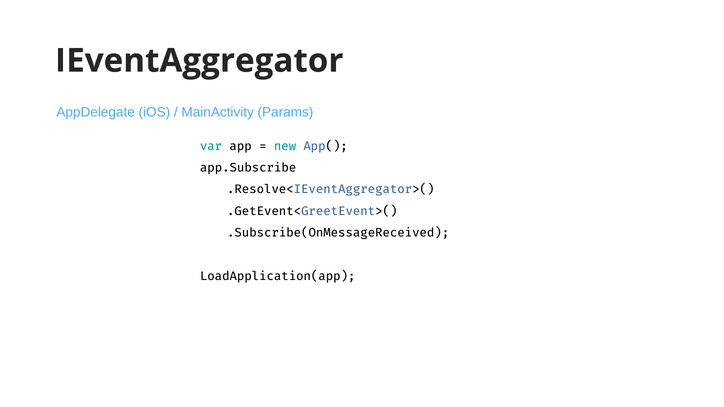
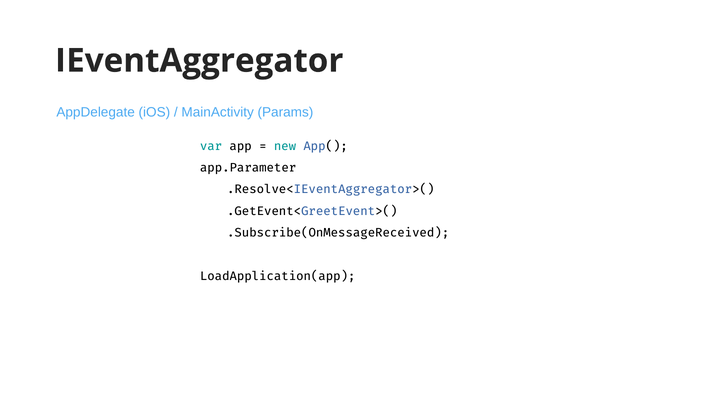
app.Subscribe: app.Subscribe -> app.Parameter (248, 168)
